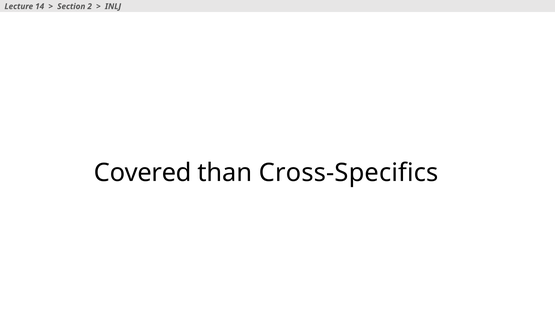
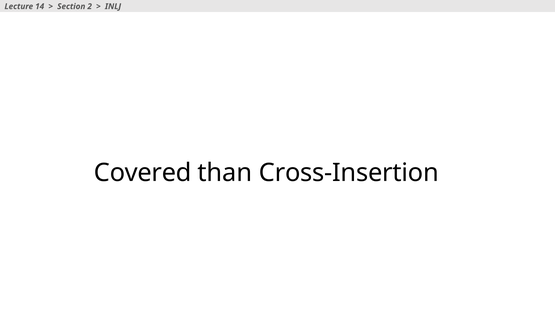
Cross-Specifics: Cross-Specifics -> Cross-Insertion (349, 173)
